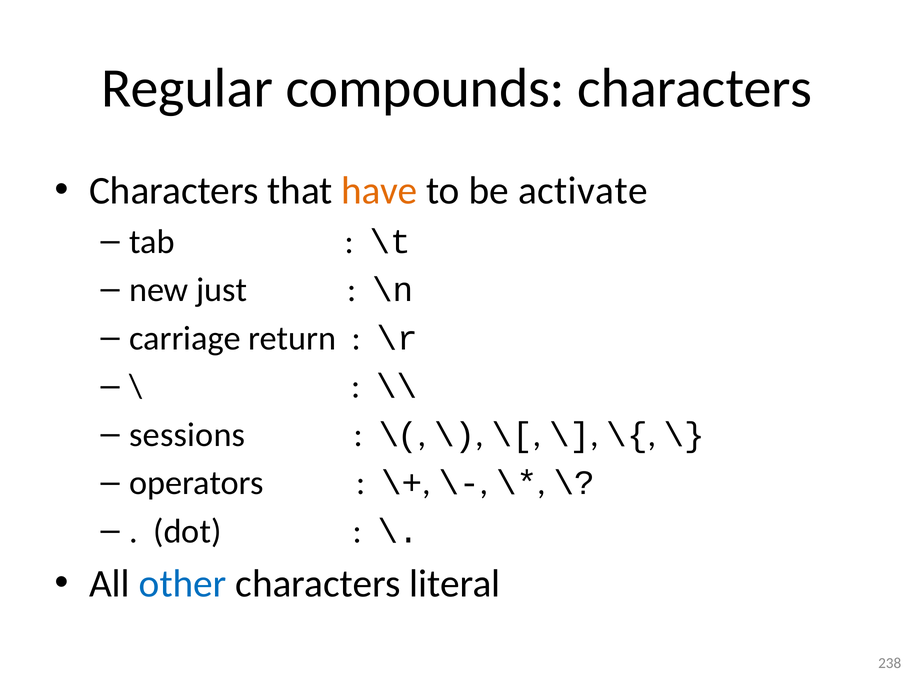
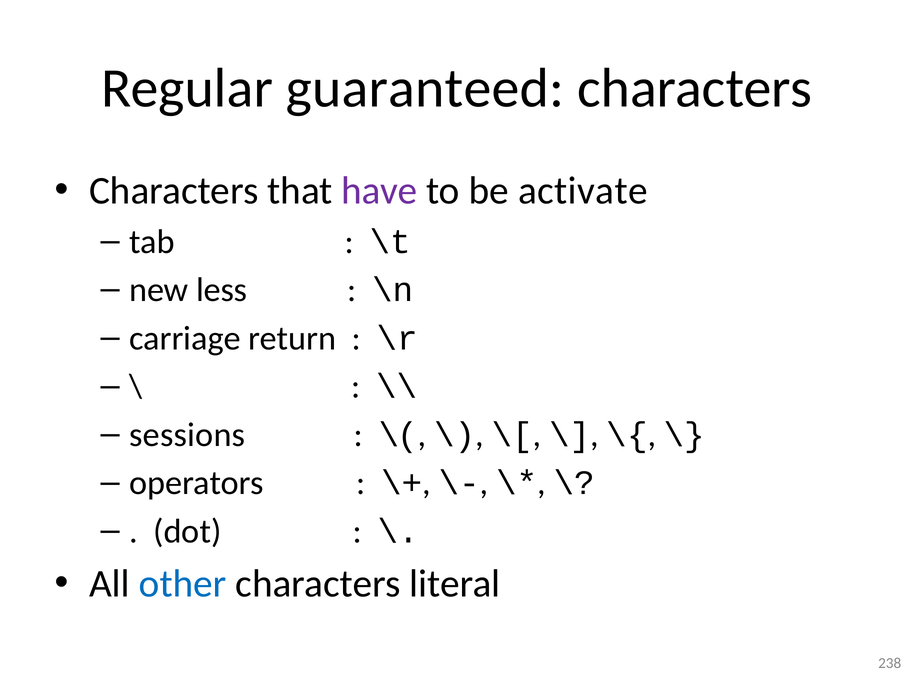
compounds: compounds -> guaranteed (425, 88)
have colour: orange -> purple (379, 191)
just: just -> less (222, 290)
